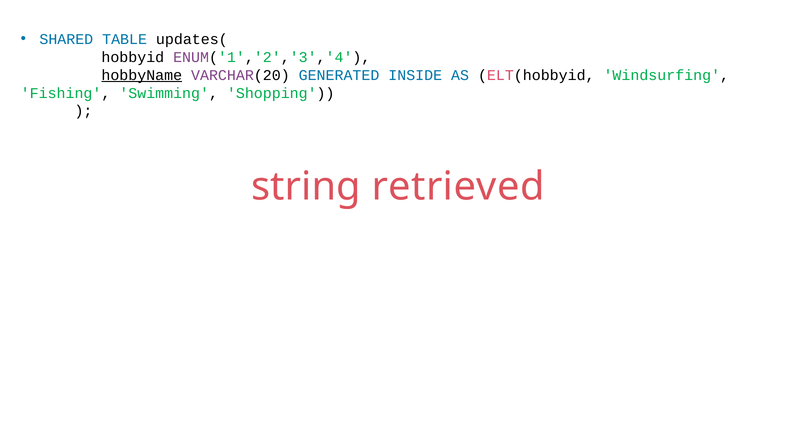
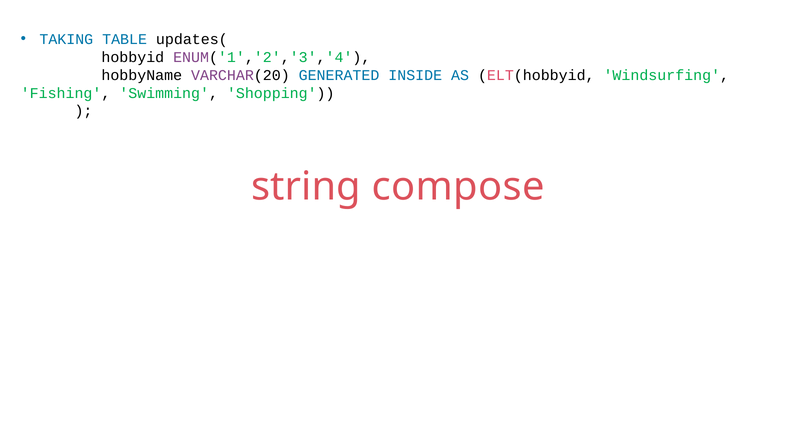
SHARED: SHARED -> TAKING (66, 39)
hobbyName underline: present -> none (142, 75)
retrieved: retrieved -> compose (458, 187)
